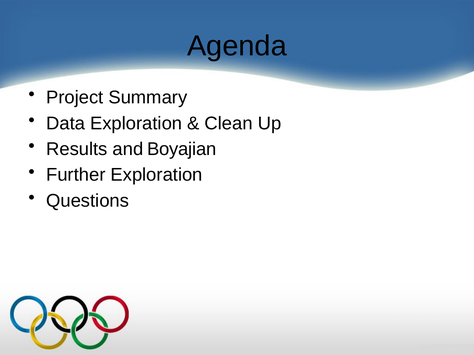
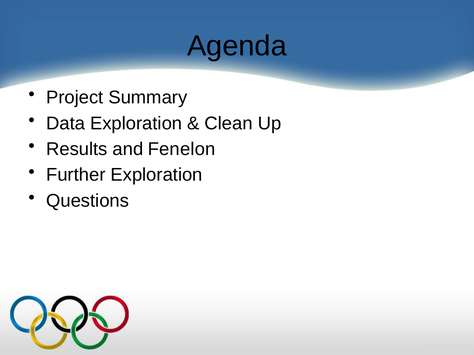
Boyajian: Boyajian -> Fenelon (182, 149)
